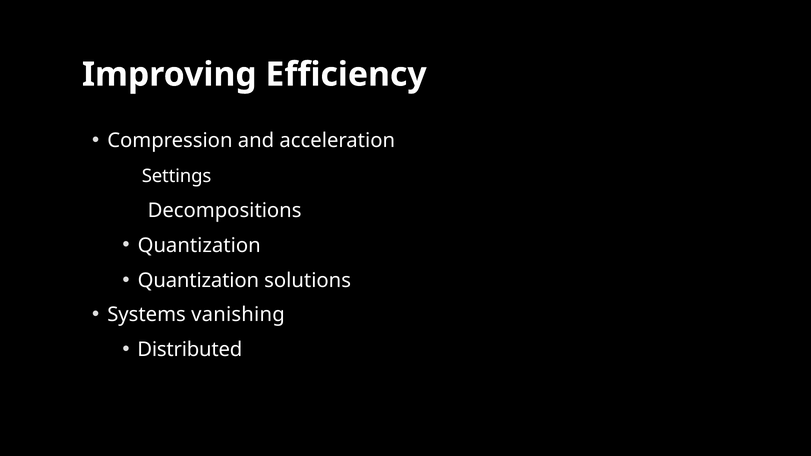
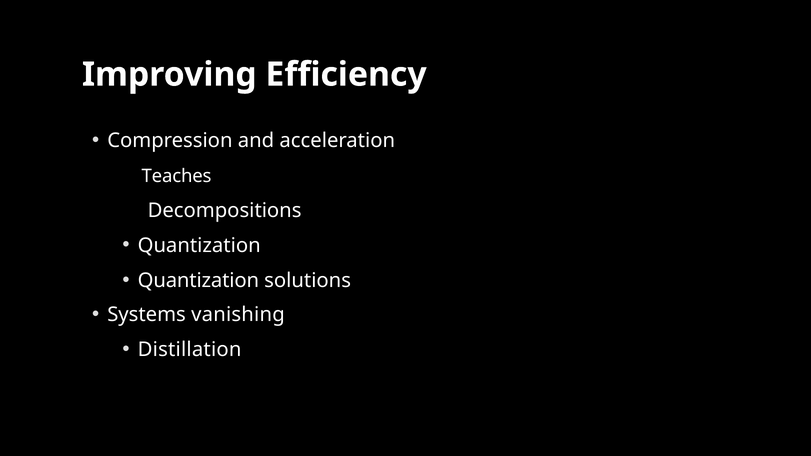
Settings: Settings -> Teaches (177, 176)
Distributed: Distributed -> Distillation (190, 350)
